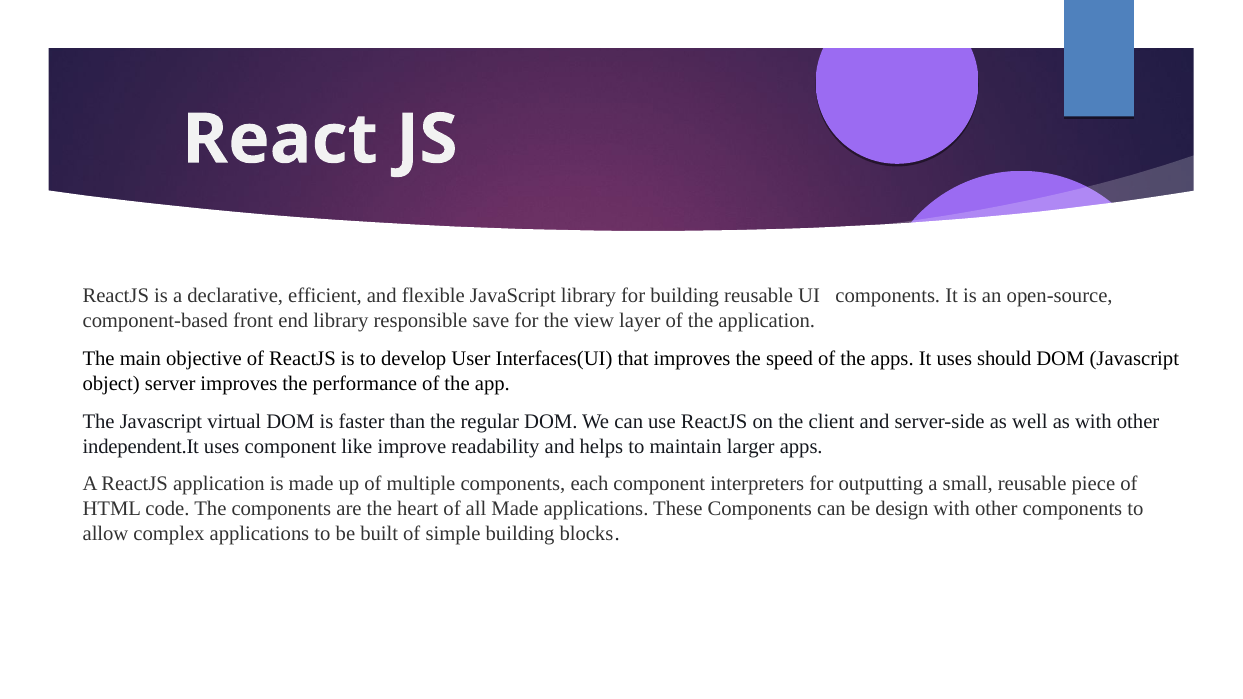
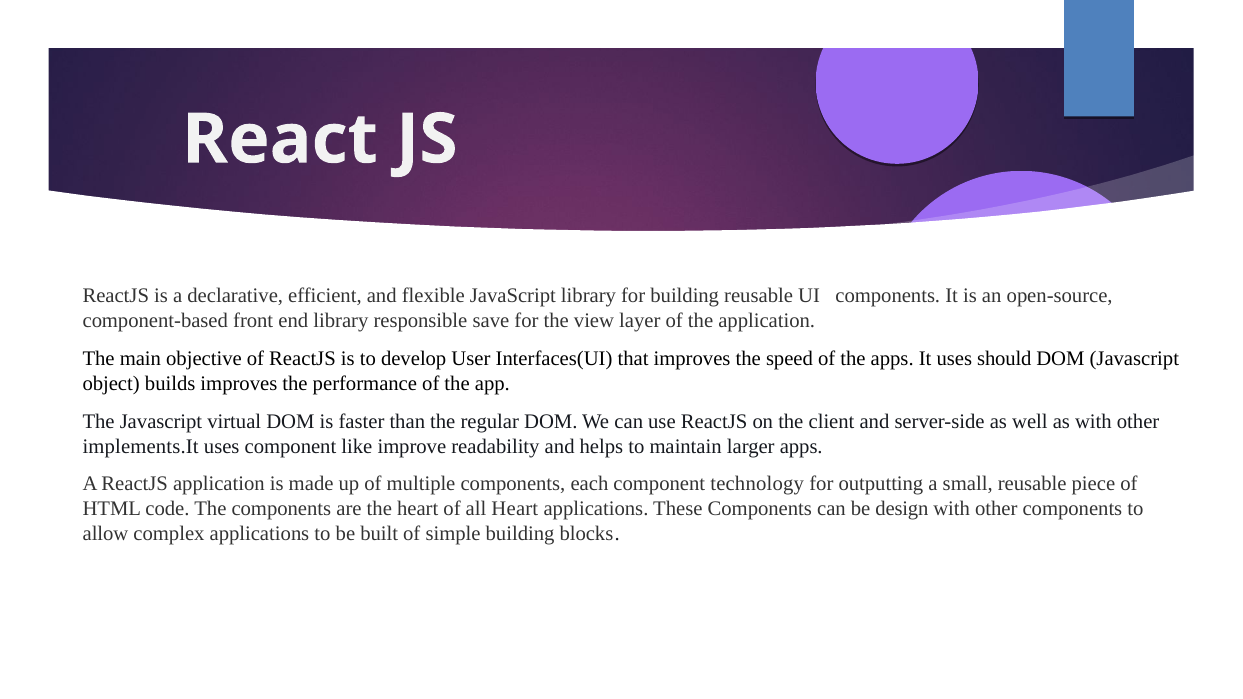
server: server -> builds (170, 384)
independent.It: independent.It -> implements.It (141, 446)
interpreters: interpreters -> technology (757, 484)
all Made: Made -> Heart (515, 509)
